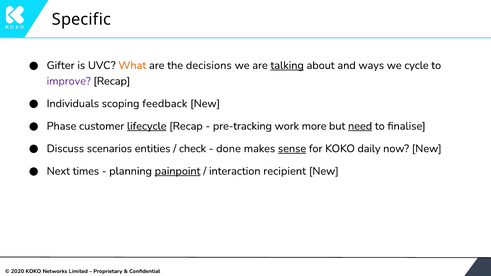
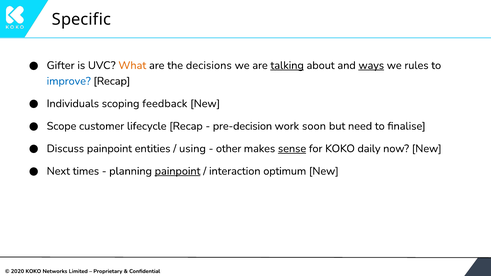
ways underline: none -> present (371, 65)
cycle: cycle -> rules (416, 65)
improve colour: purple -> blue (69, 81)
Phase: Phase -> Scope (62, 126)
lifecycle underline: present -> none (147, 126)
pre-tracking: pre-tracking -> pre-decision (242, 126)
more: more -> soon (314, 126)
need underline: present -> none (360, 126)
Discuss scenarios: scenarios -> painpoint (109, 149)
check: check -> using (192, 149)
done: done -> other (229, 149)
recipient: recipient -> optimum (285, 171)
